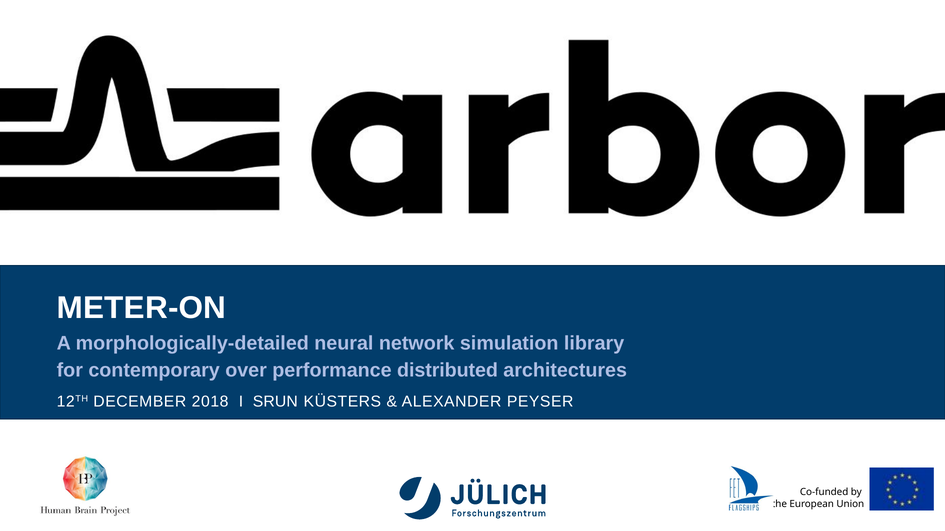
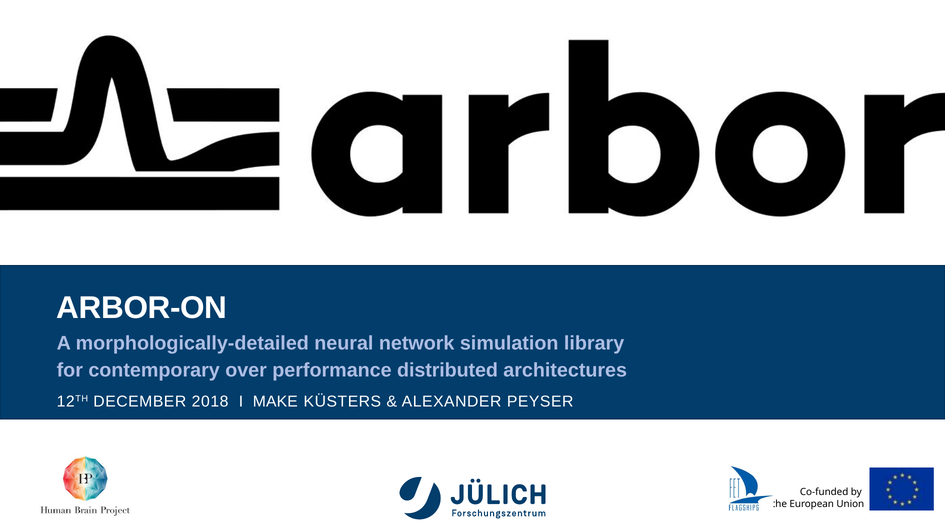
METER-ON: METER-ON -> ARBOR-ON (142, 308)
SRUN: SRUN -> MAKE (275, 402)
